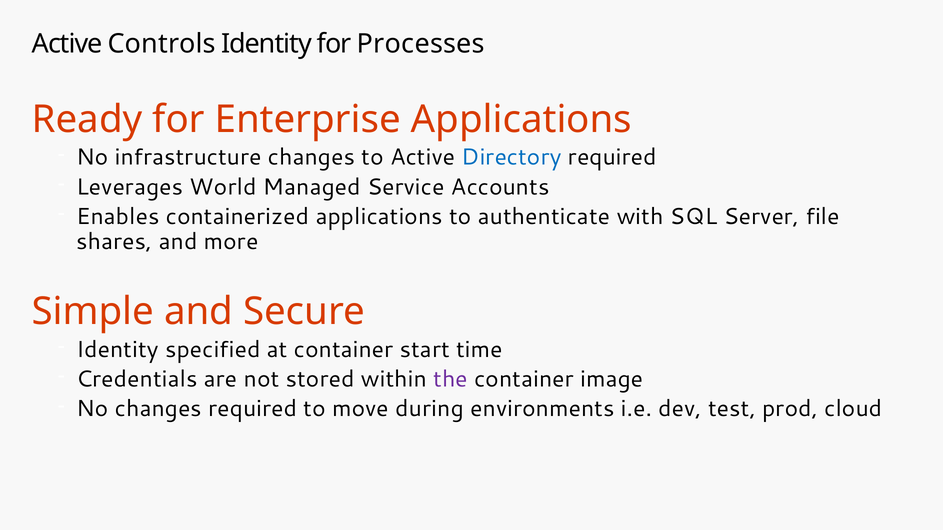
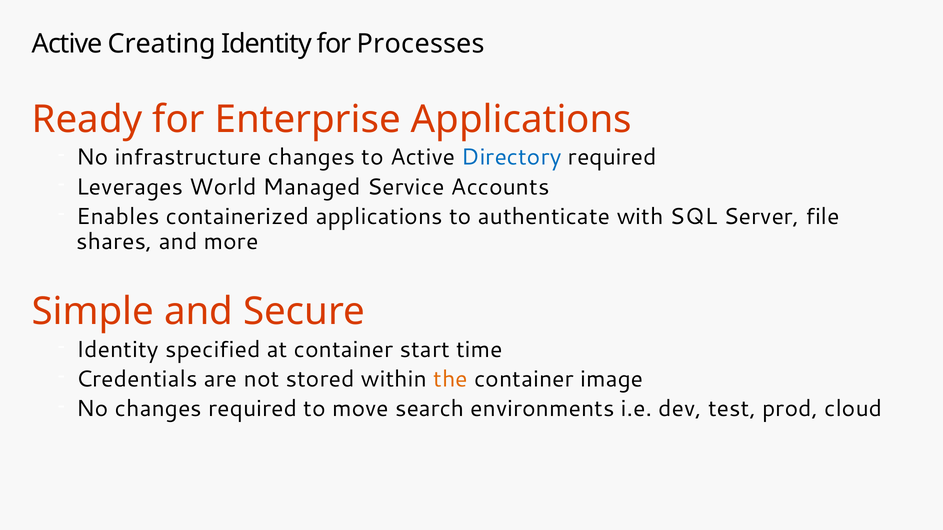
Controls: Controls -> Creating (162, 44)
the colour: purple -> orange (451, 380)
during: during -> search (430, 409)
